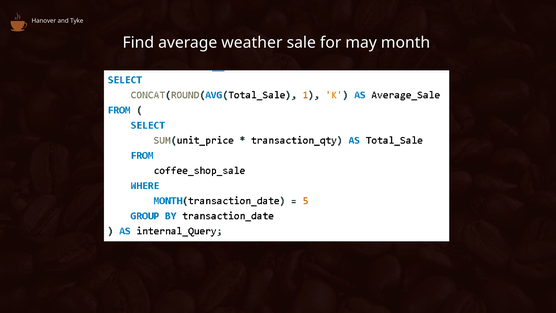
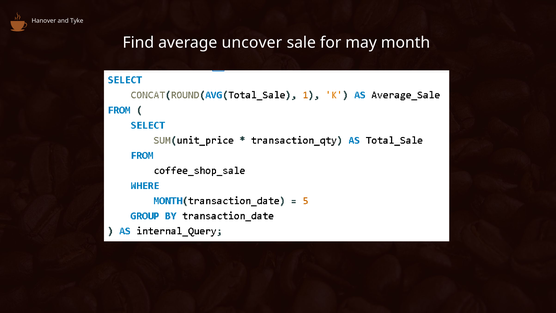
weather: weather -> uncover (252, 43)
